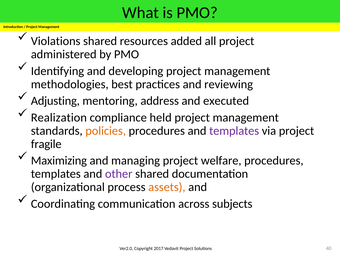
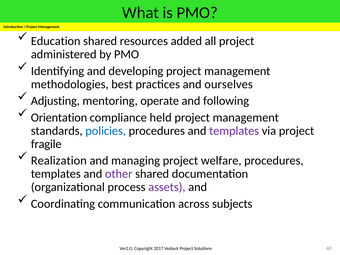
Violations: Violations -> Education (56, 41)
reviewing: reviewing -> ourselves (229, 84)
address: address -> operate (160, 101)
executed: executed -> following (226, 101)
Realization: Realization -> Orientation (59, 118)
policies colour: orange -> blue (106, 131)
Maximizing: Maximizing -> Realization (59, 161)
assets colour: orange -> purple (167, 187)
